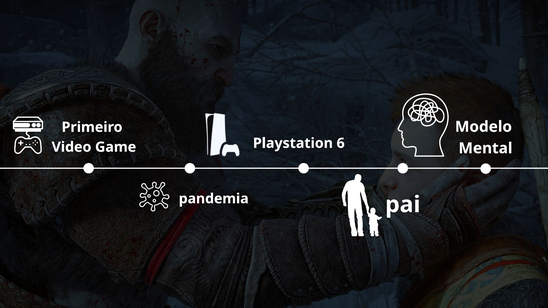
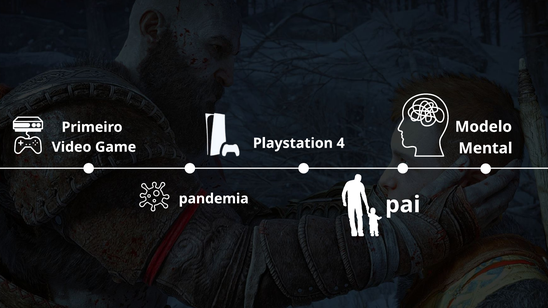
6: 6 -> 4 (341, 143)
